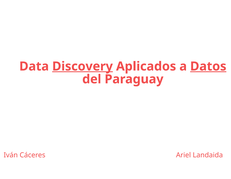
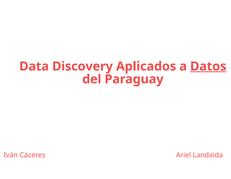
Discovery underline: present -> none (82, 66)
